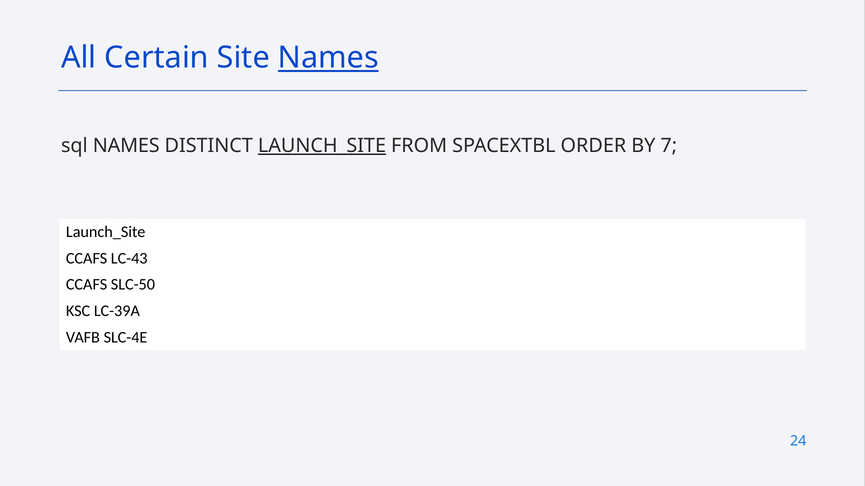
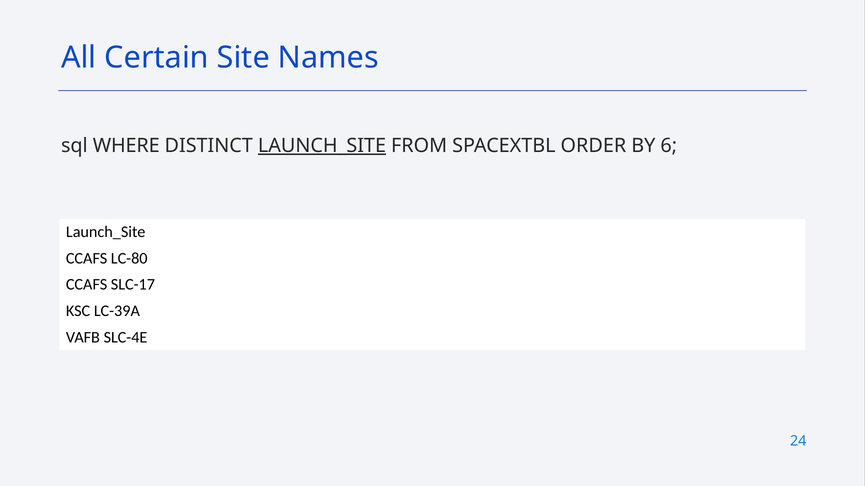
Names underline: present -> none (328, 58)
sql NAMES: NAMES -> WHERE (126, 146)
7: 7 -> 6 (669, 146)
LC-43: LC-43 -> LC-80 (129, 259)
SLC-50: SLC-50 -> SLC-17 (133, 285)
